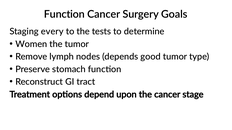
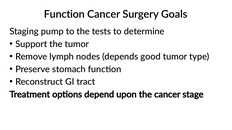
every: every -> pump (52, 32)
Women: Women -> Support (31, 44)
